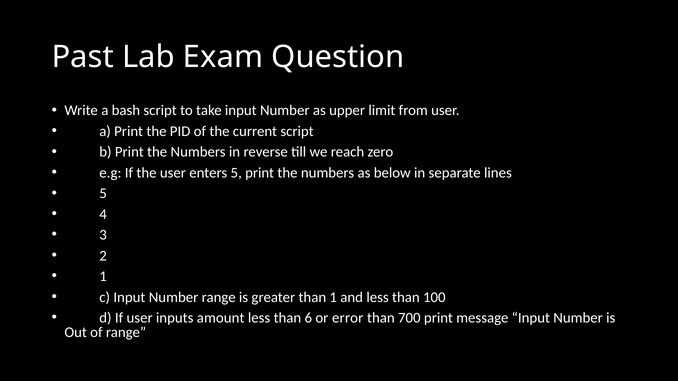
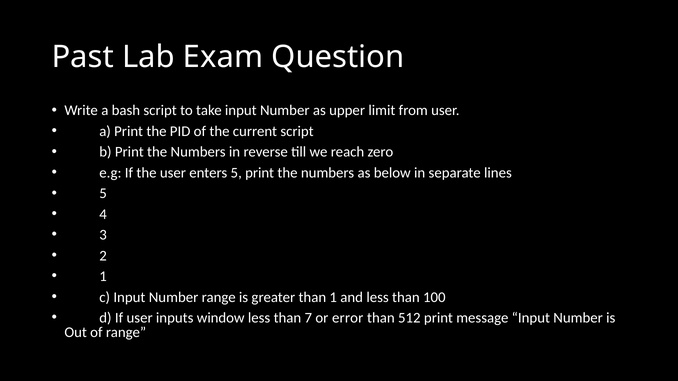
amount: amount -> window (221, 318)
6: 6 -> 7 (308, 318)
700: 700 -> 512 (409, 318)
